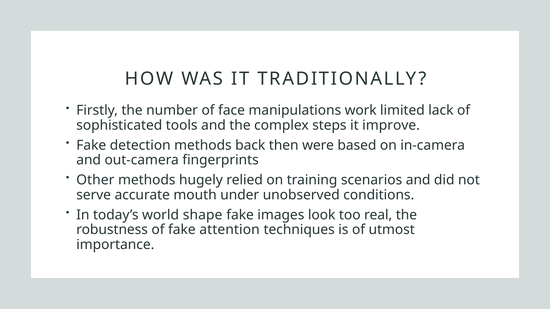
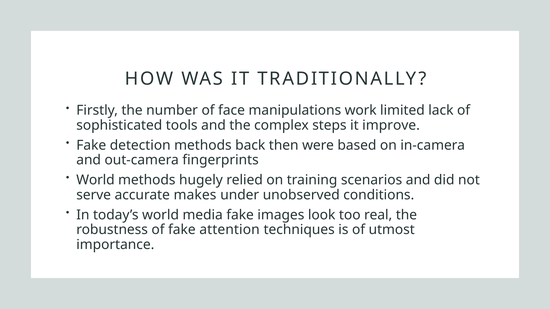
Other: Other -> World (95, 180)
mouth: mouth -> makes (195, 195)
shape: shape -> media (203, 215)
